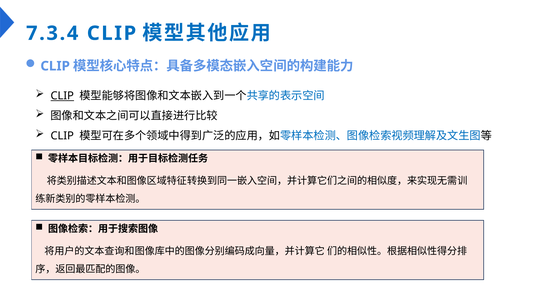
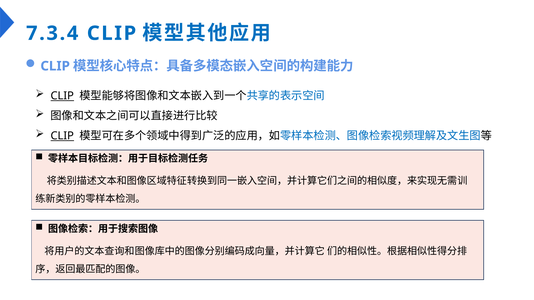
CLIP underline: none -> present (62, 136)
